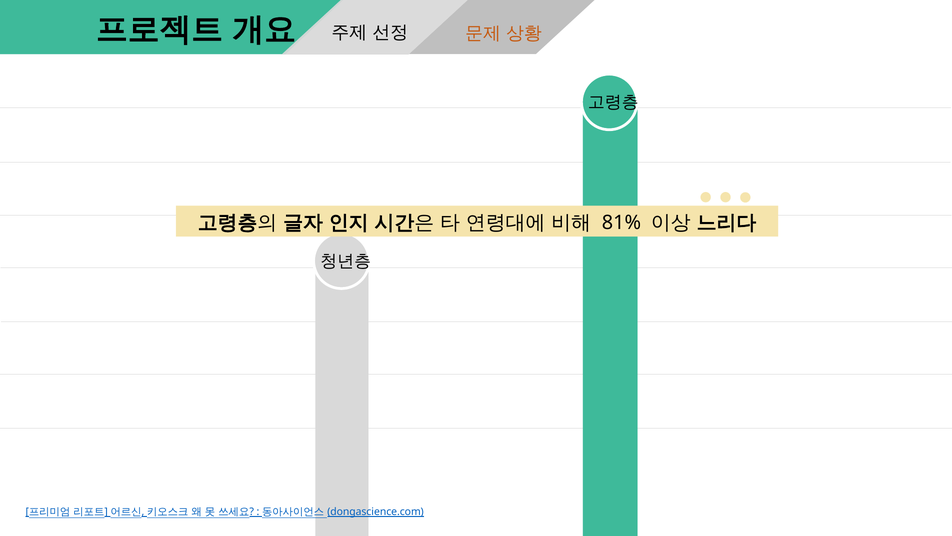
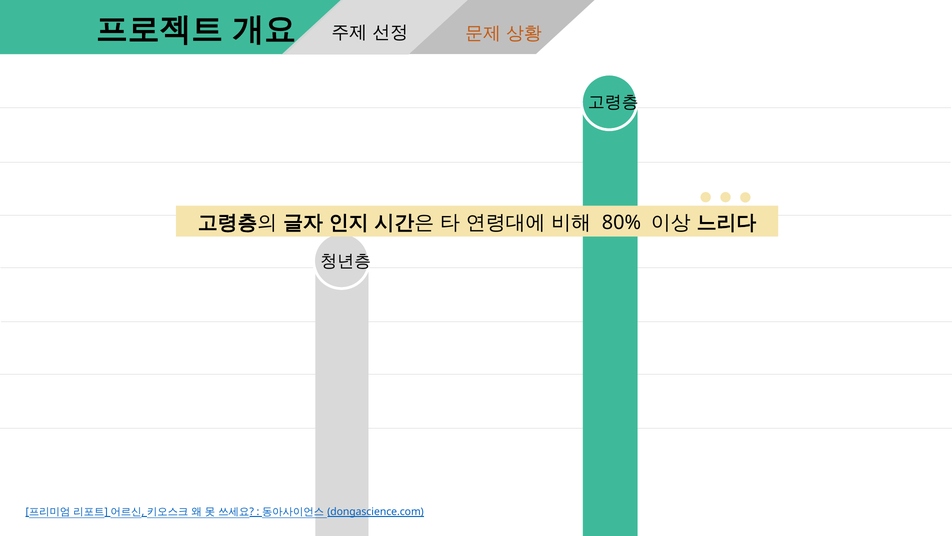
81%: 81% -> 80% (621, 222)
